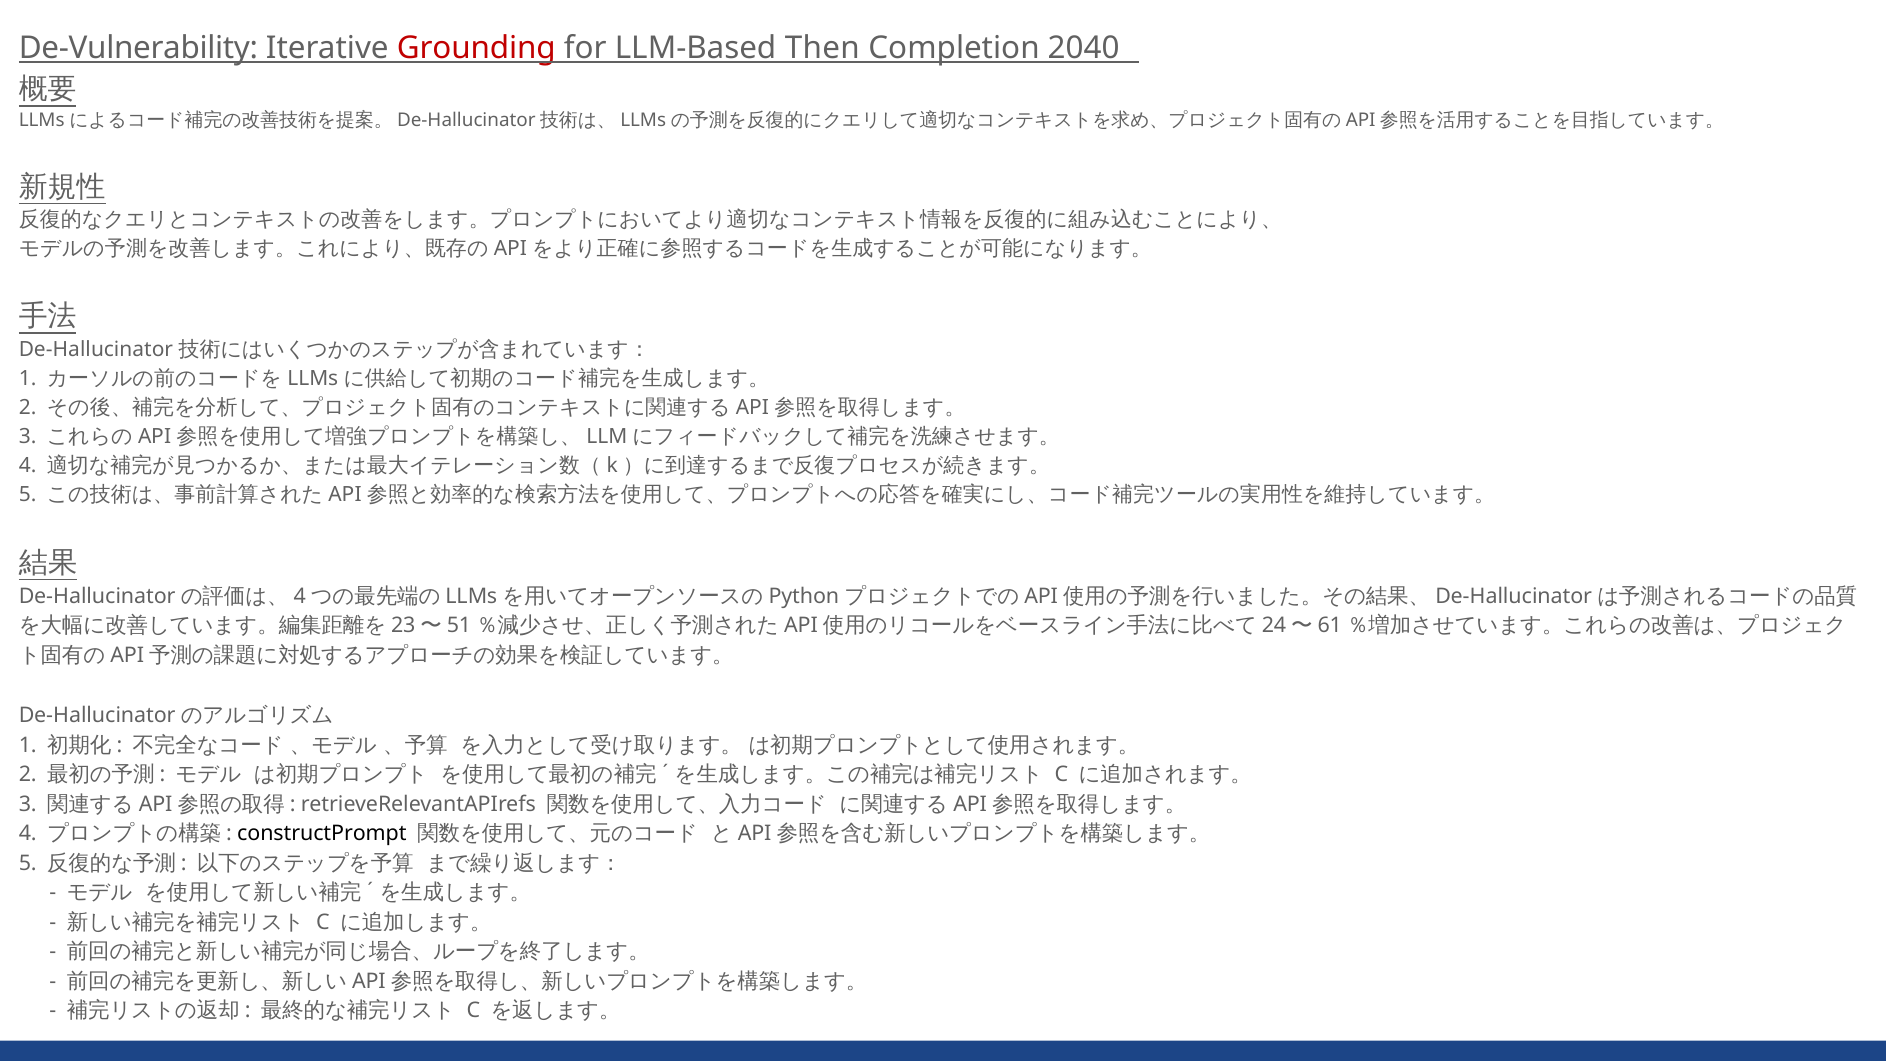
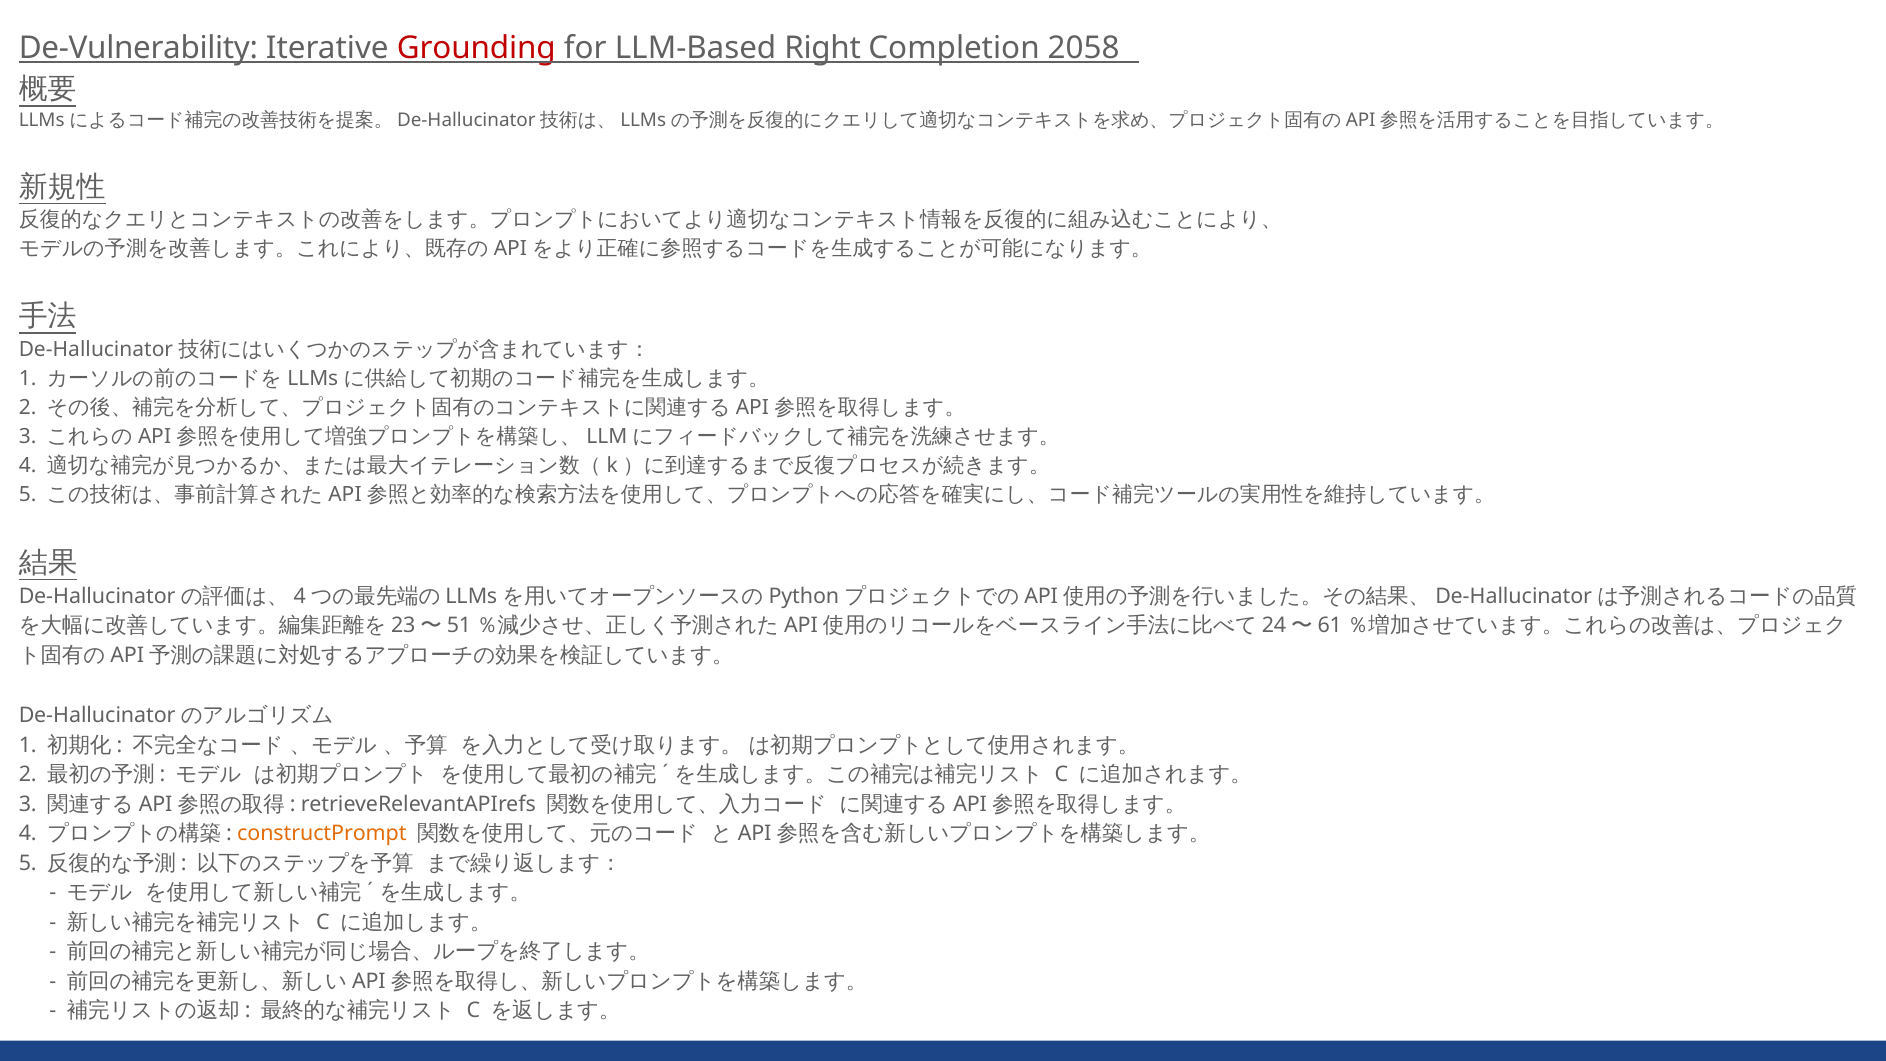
Then: Then -> Right (823, 48)
2040: 2040 -> 2058 (1084, 48)
constructPrompt colour: black -> orange (322, 834)
